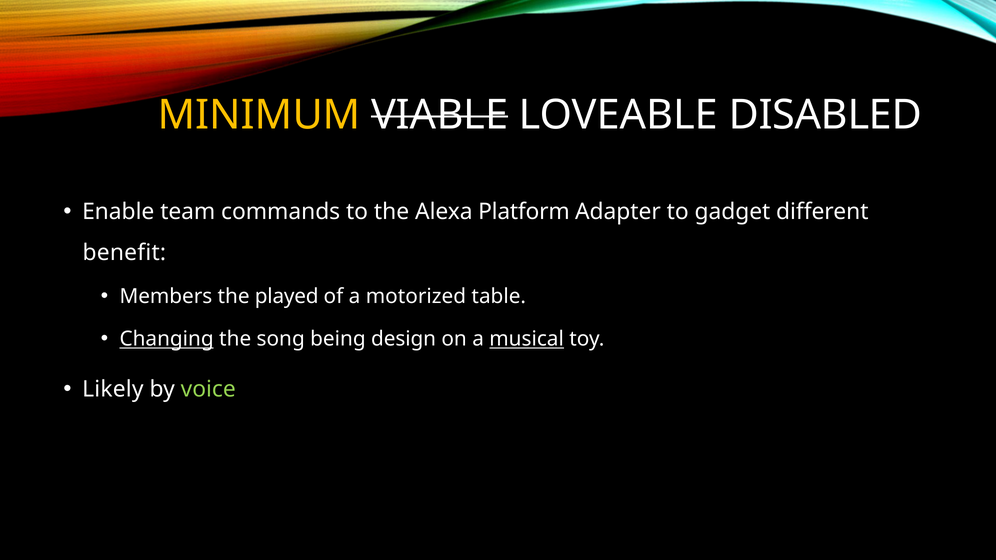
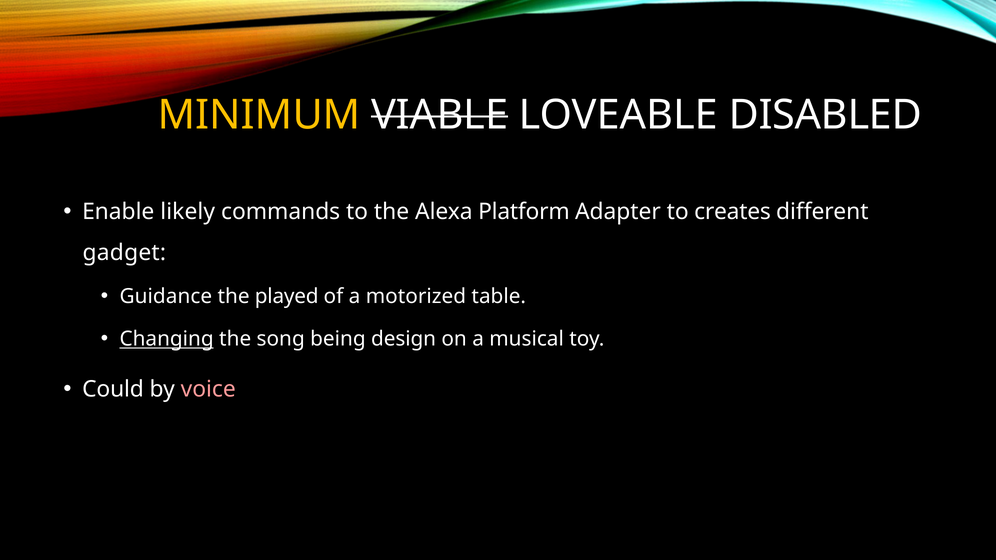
team: team -> likely (188, 212)
gadget: gadget -> creates (733, 212)
benefit: benefit -> gadget (124, 253)
Members: Members -> Guidance (166, 297)
musical underline: present -> none (527, 339)
Likely: Likely -> Could (113, 390)
voice colour: light green -> pink (208, 390)
